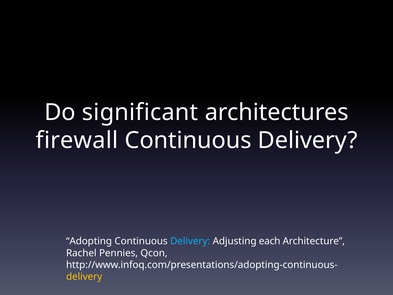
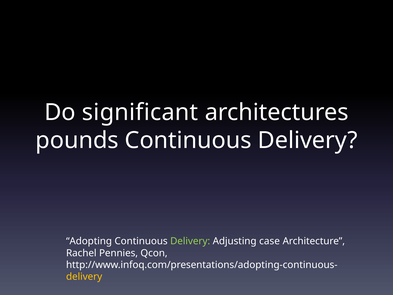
firewall: firewall -> pounds (77, 140)
Delivery colour: light blue -> light green (190, 241)
each: each -> case (270, 241)
